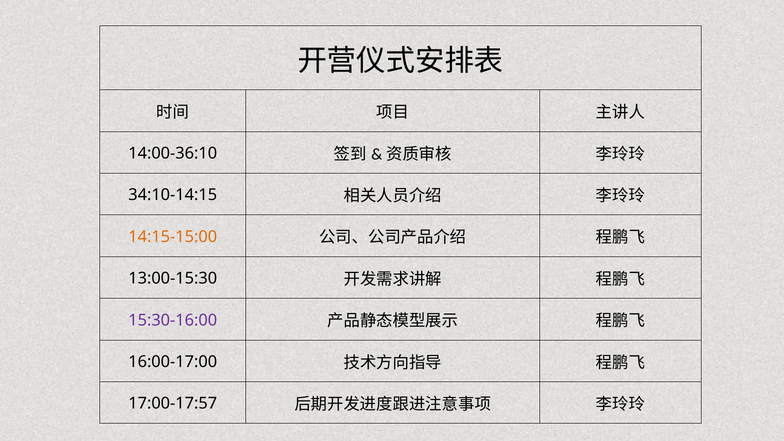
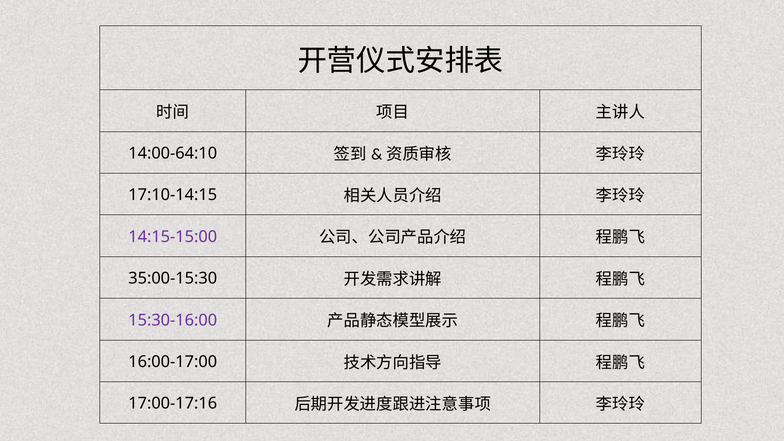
14:00-36:10: 14:00-36:10 -> 14:00-64:10 (173, 153)
34:10-14:15: 34:10-14:15 -> 17:10-14:15 (173, 195)
14:15-15:00 colour: orange -> purple (173, 237)
13:00-15:30: 13:00-15:30 -> 35:00-15:30 (173, 278)
17:00-17:57: 17:00-17:57 -> 17:00-17:16 (173, 404)
